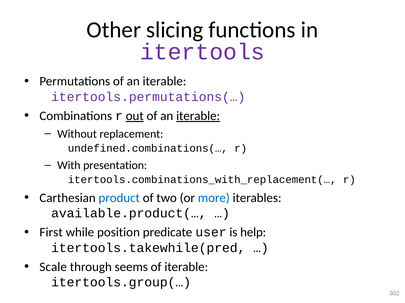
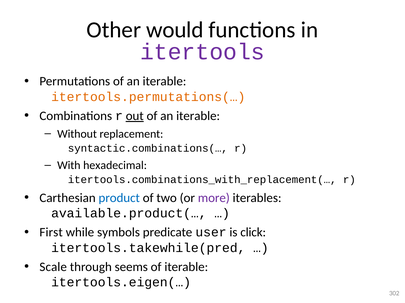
slicing: slicing -> would (175, 30)
itertools.permutations(… colour: purple -> orange (148, 97)
iterable underline: present -> none (198, 116)
undefined.combinations(…: undefined.combinations(… -> syntactic.combinations(… (148, 149)
presentation: presentation -> hexadecimal (115, 166)
more colour: blue -> purple (214, 198)
position: position -> symbols (119, 233)
help: help -> click (253, 233)
itertools.group(…: itertools.group(… -> itertools.eigen(… (121, 283)
